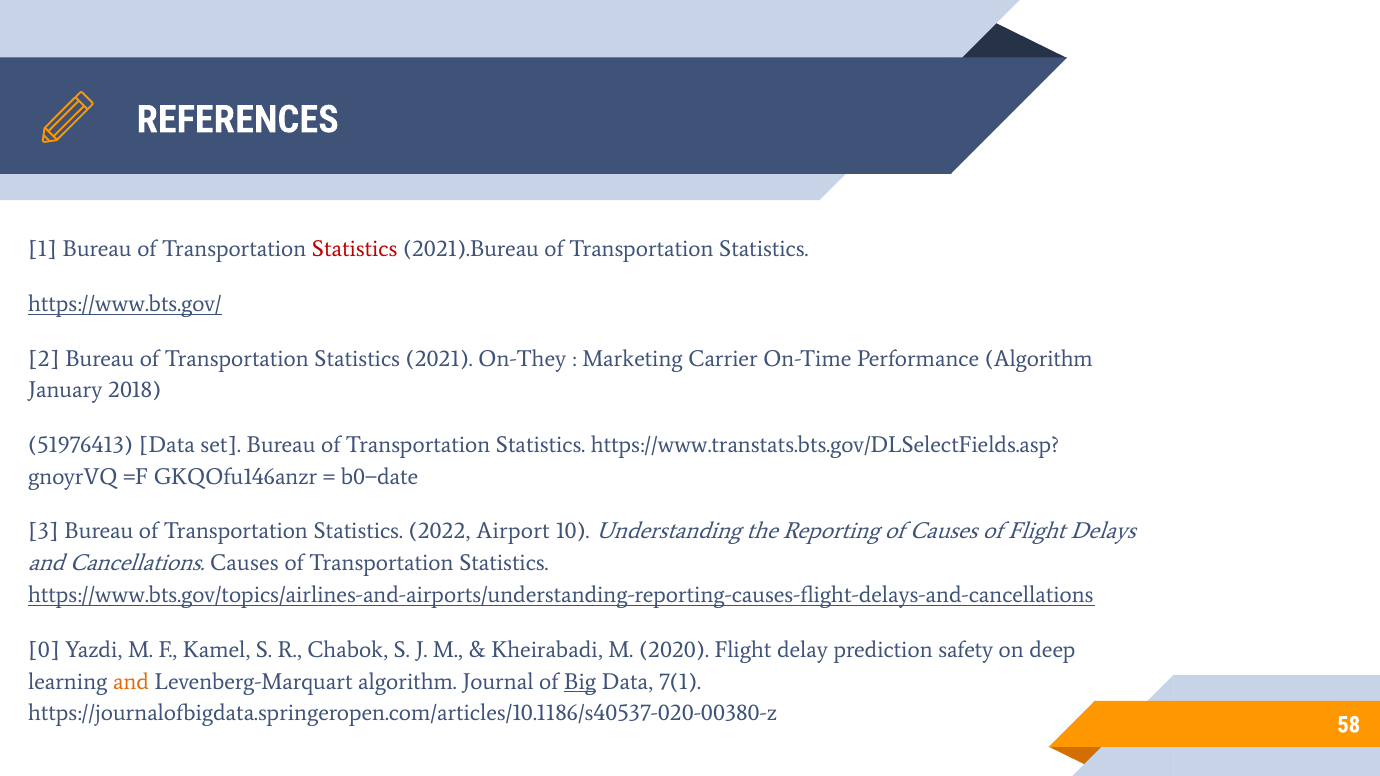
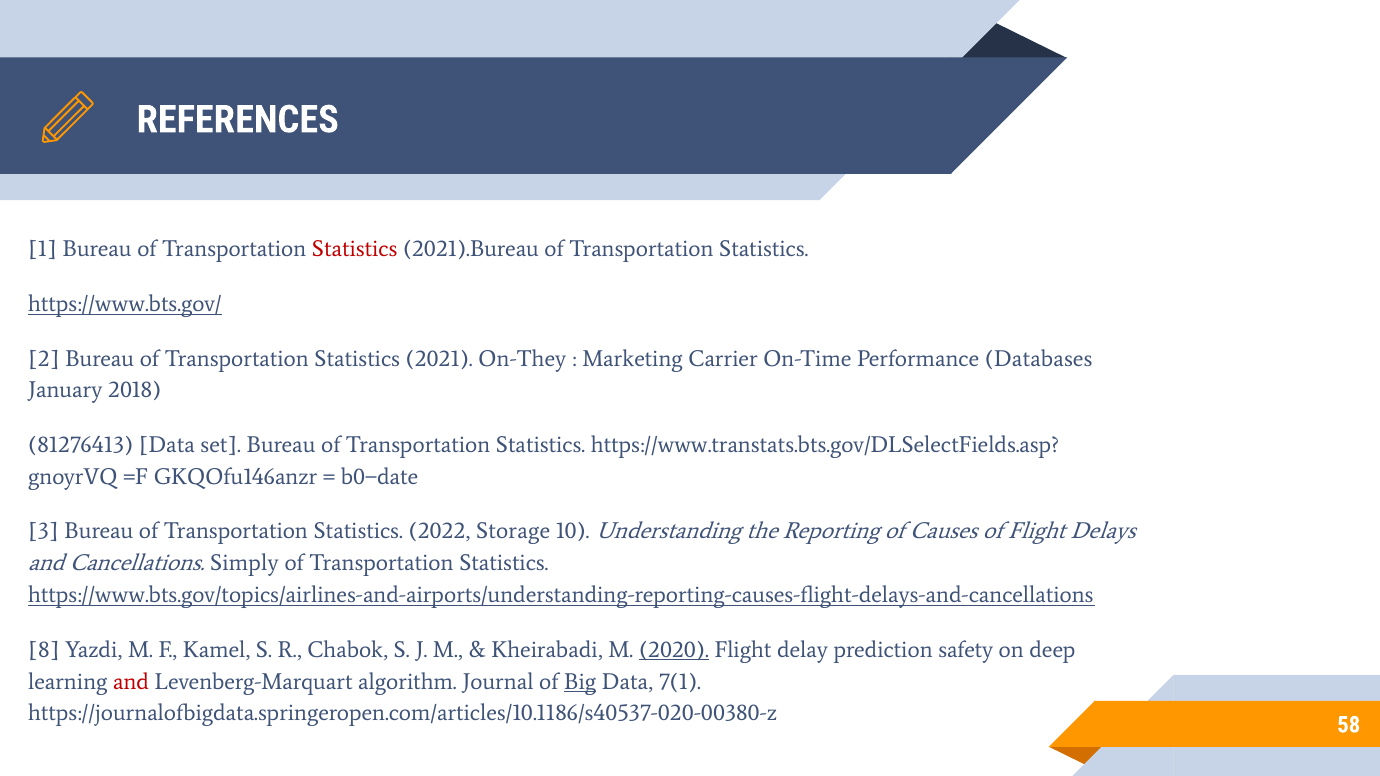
Performance Algorithm: Algorithm -> Databases (1039, 359)
51976413: 51976413 -> 81276413 (81, 445)
Airport: Airport -> Storage (513, 532)
Cancellations Causes: Causes -> Simply (244, 563)
0: 0 -> 8 (44, 650)
2020 underline: none -> present (674, 650)
and colour: orange -> red (131, 682)
